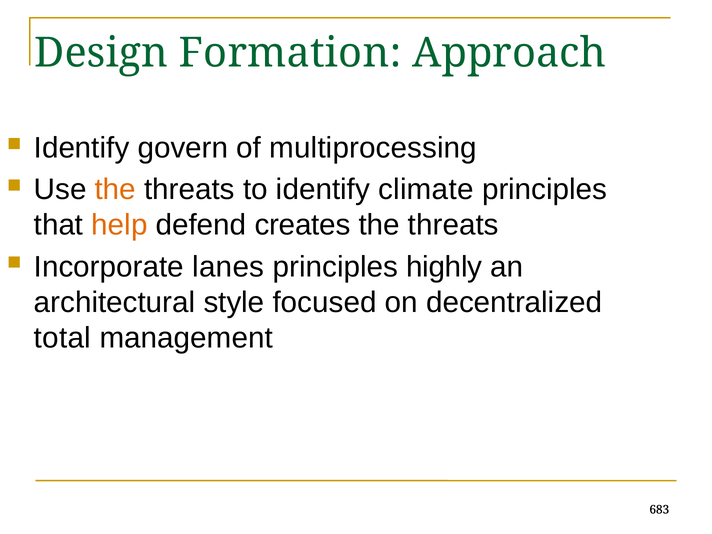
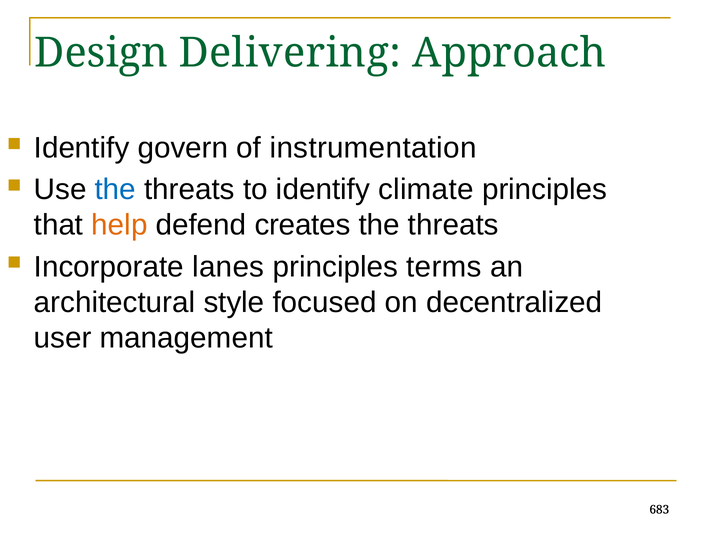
Formation: Formation -> Delivering (290, 53)
multiprocessing: multiprocessing -> instrumentation (373, 148)
the colour: orange -> blue (115, 190)
highly: highly -> terms (444, 267)
total: total -> user (63, 338)
